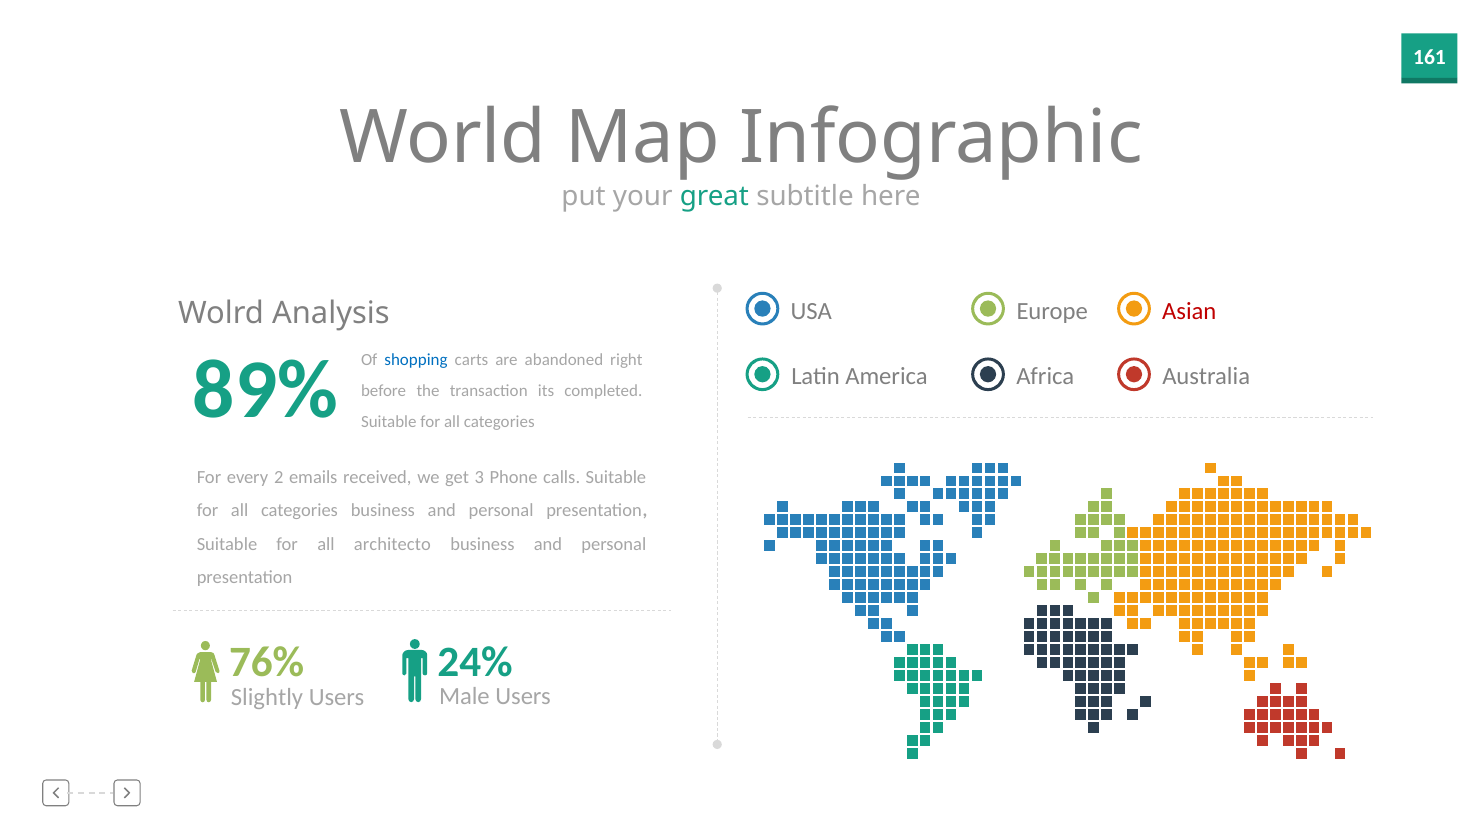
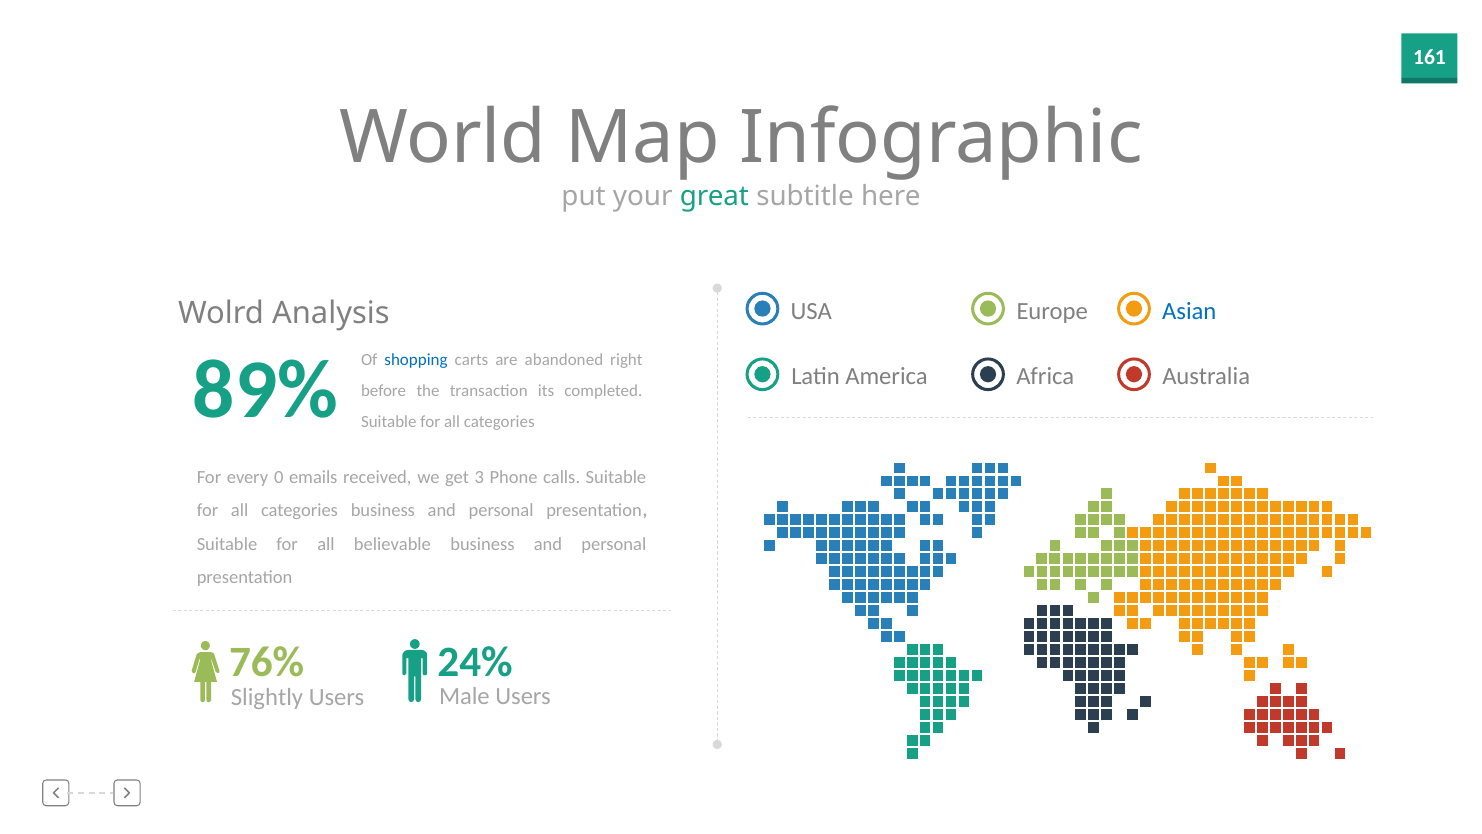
Asian colour: red -> blue (1189, 311)
2: 2 -> 0 (279, 477)
architecto: architecto -> believable (392, 544)
